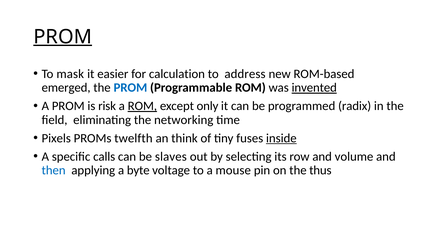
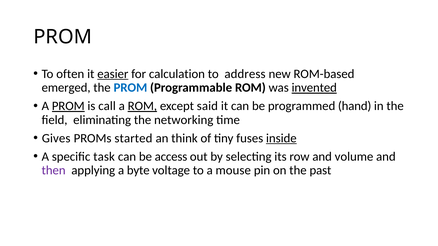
PROM underline: present -> none (63, 37)
mask: mask -> often (70, 74)
easier underline: none -> present (113, 74)
PROM underline: none -> present (68, 106)
risk: risk -> call (107, 106)
only: only -> said (207, 106)
radix: radix -> hand (355, 106)
Pixels: Pixels -> Gives (56, 138)
twelfth: twelfth -> started (133, 138)
calls: calls -> task (104, 157)
slaves: slaves -> access (171, 157)
then colour: blue -> purple (54, 171)
thus: thus -> past (320, 171)
